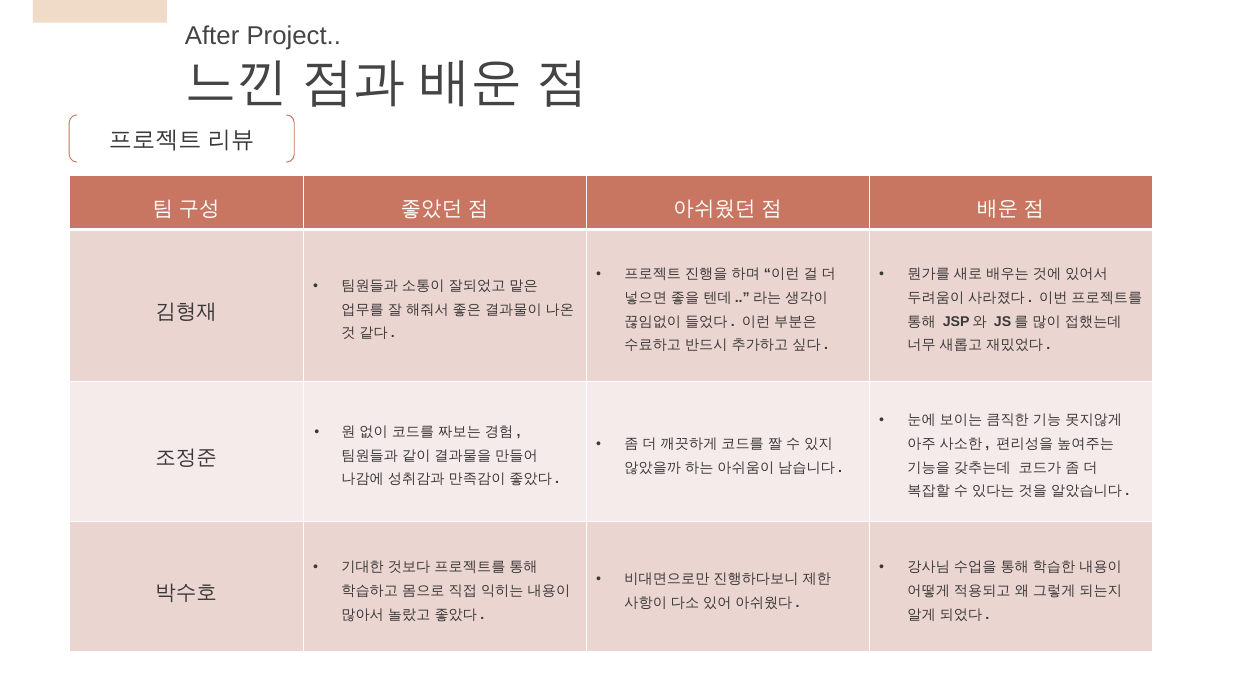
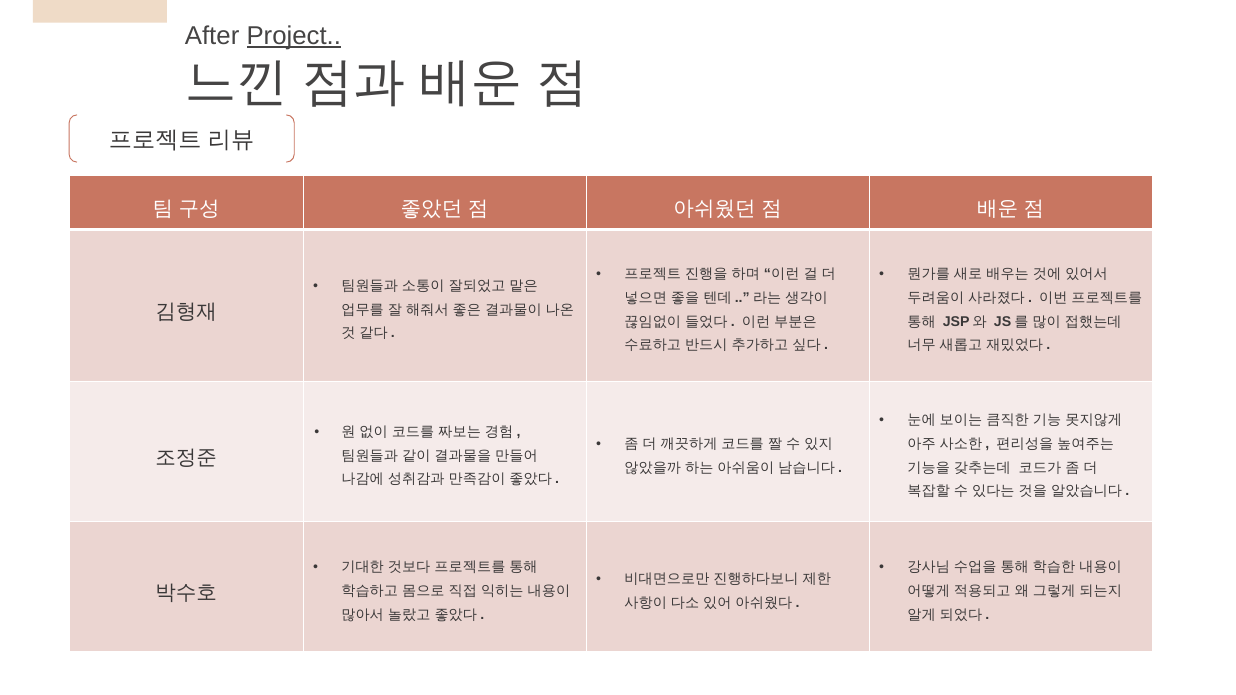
Project underline: none -> present (294, 36)
